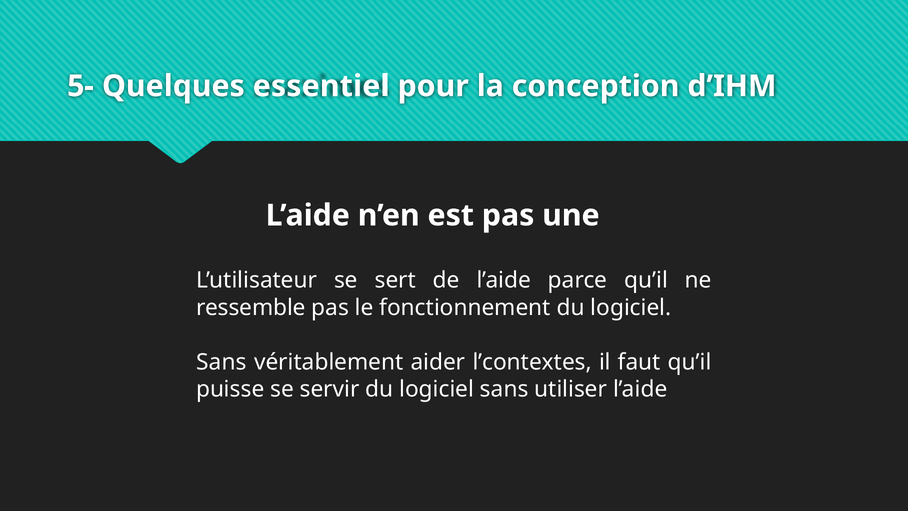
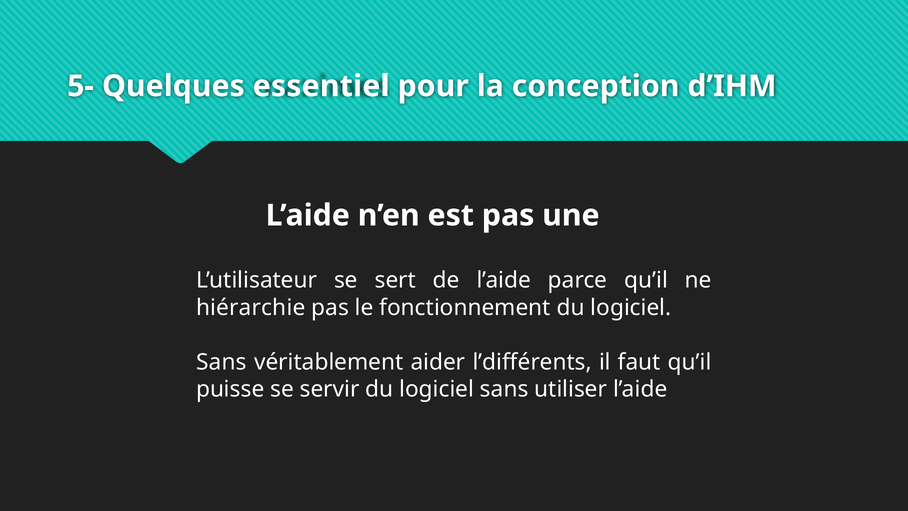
ressemble: ressemble -> hiérarchie (251, 308)
l’contextes: l’contextes -> l’différents (532, 362)
